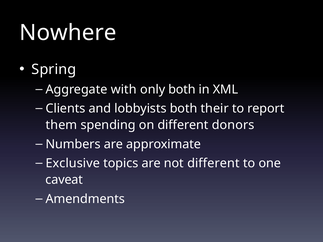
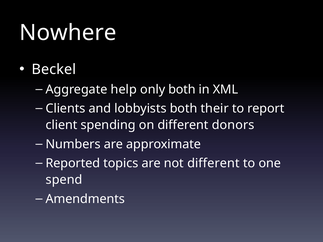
Spring: Spring -> Beckel (54, 69)
with: with -> help (124, 90)
them: them -> client (62, 125)
Exclusive: Exclusive -> Reported (73, 163)
caveat: caveat -> spend (64, 180)
